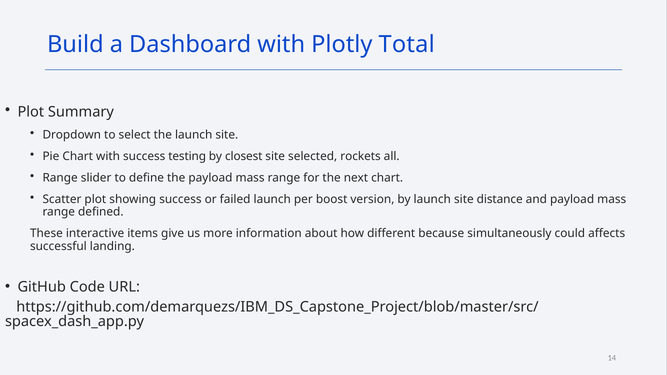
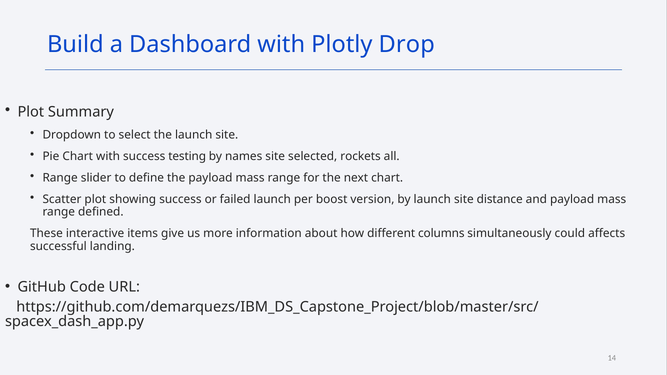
Total: Total -> Drop (407, 45)
closest: closest -> names (244, 156)
because: because -> columns (441, 234)
